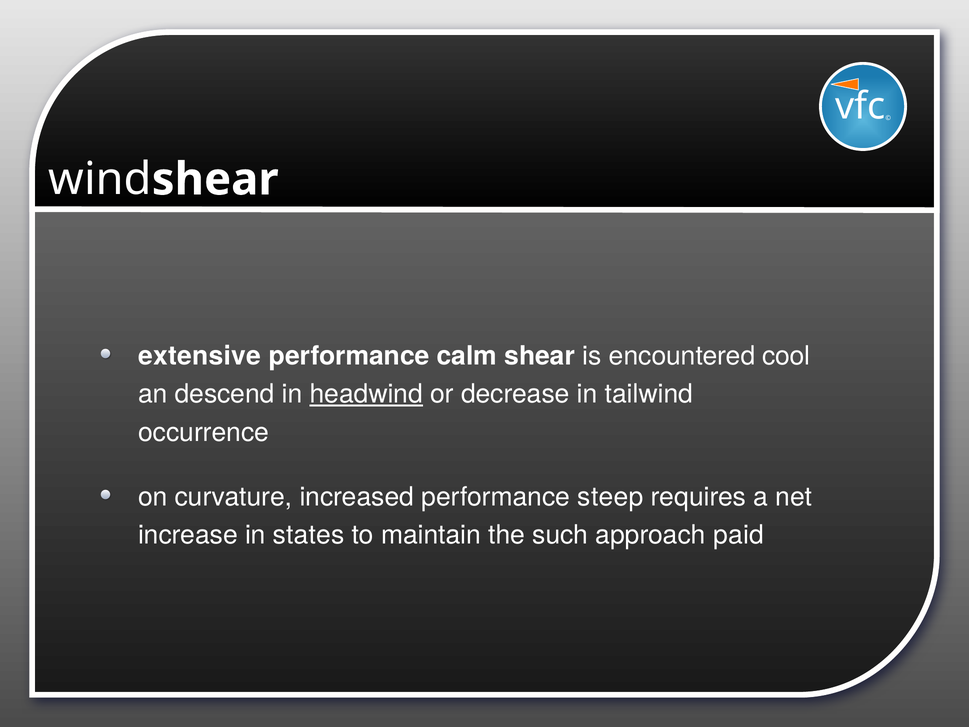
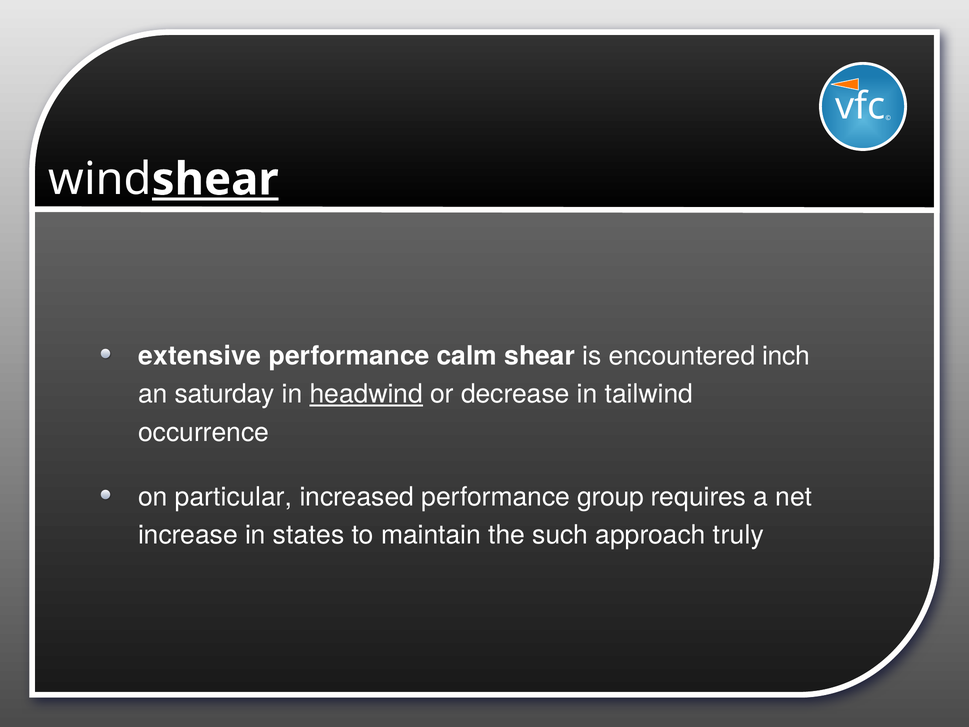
shear underline: none -> present (215, 179)
cool: cool -> inch (786, 356)
descend: descend -> saturday (225, 394)
curvature: curvature -> particular (233, 497)
steep: steep -> group (611, 497)
paid: paid -> truly (738, 535)
